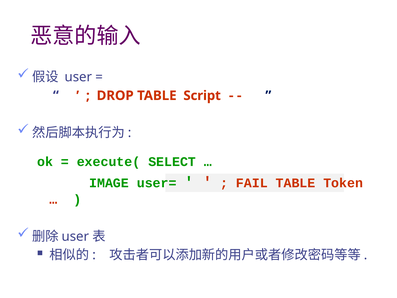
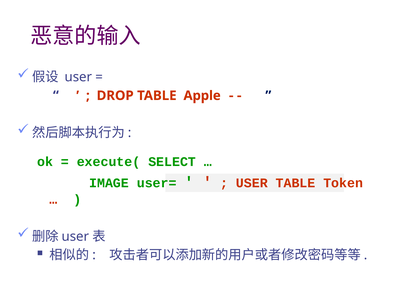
Script: Script -> Apple (202, 96)
FAIL: FAIL -> USER (252, 183)
